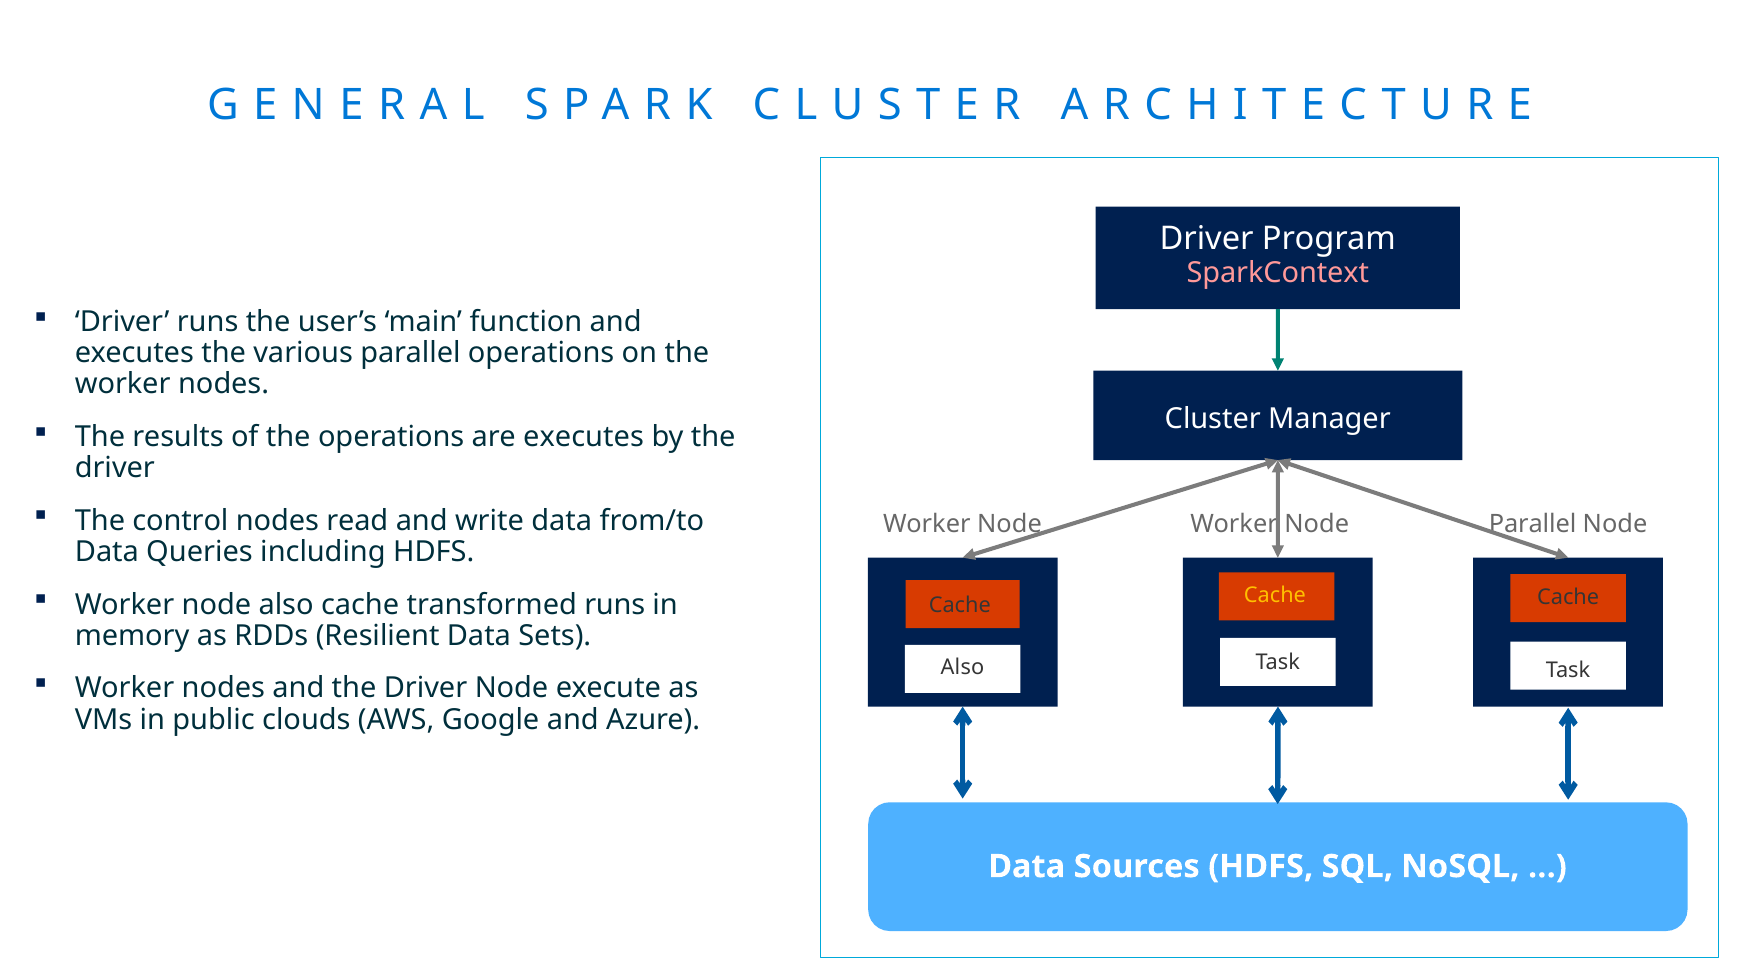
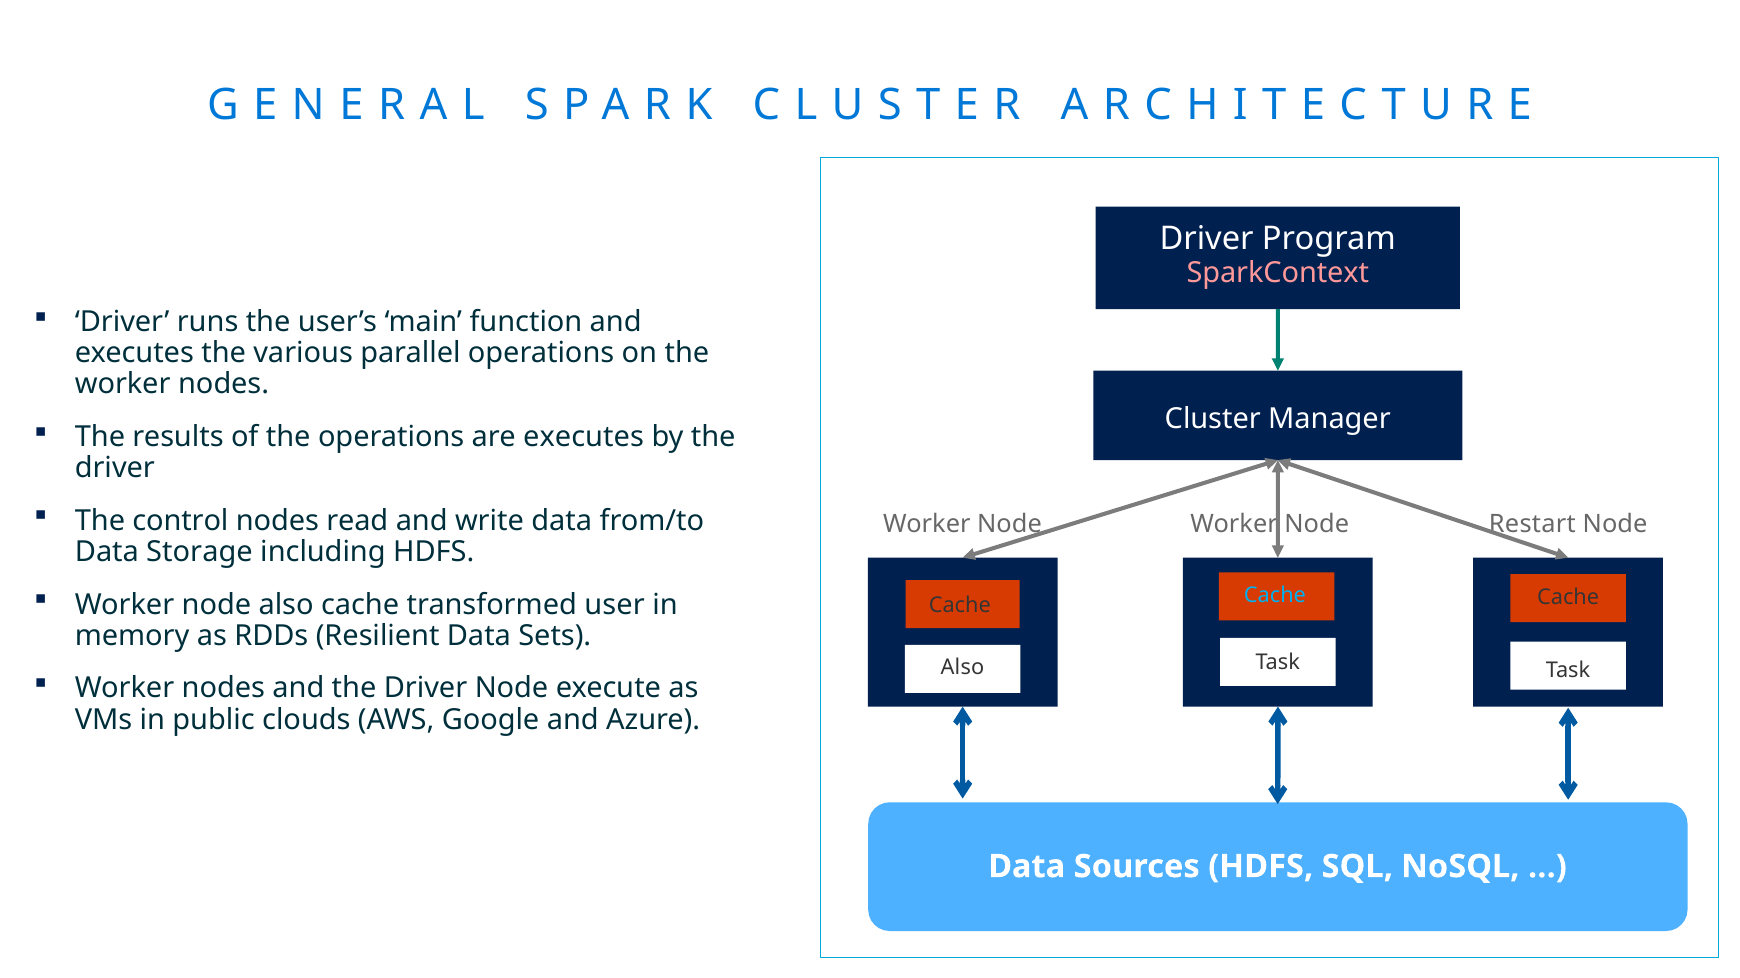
Node Parallel: Parallel -> Restart (1532, 524)
Queries: Queries -> Storage (199, 552)
transformed runs: runs -> user (614, 605)
Cache colour: yellow -> light blue (1275, 596)
